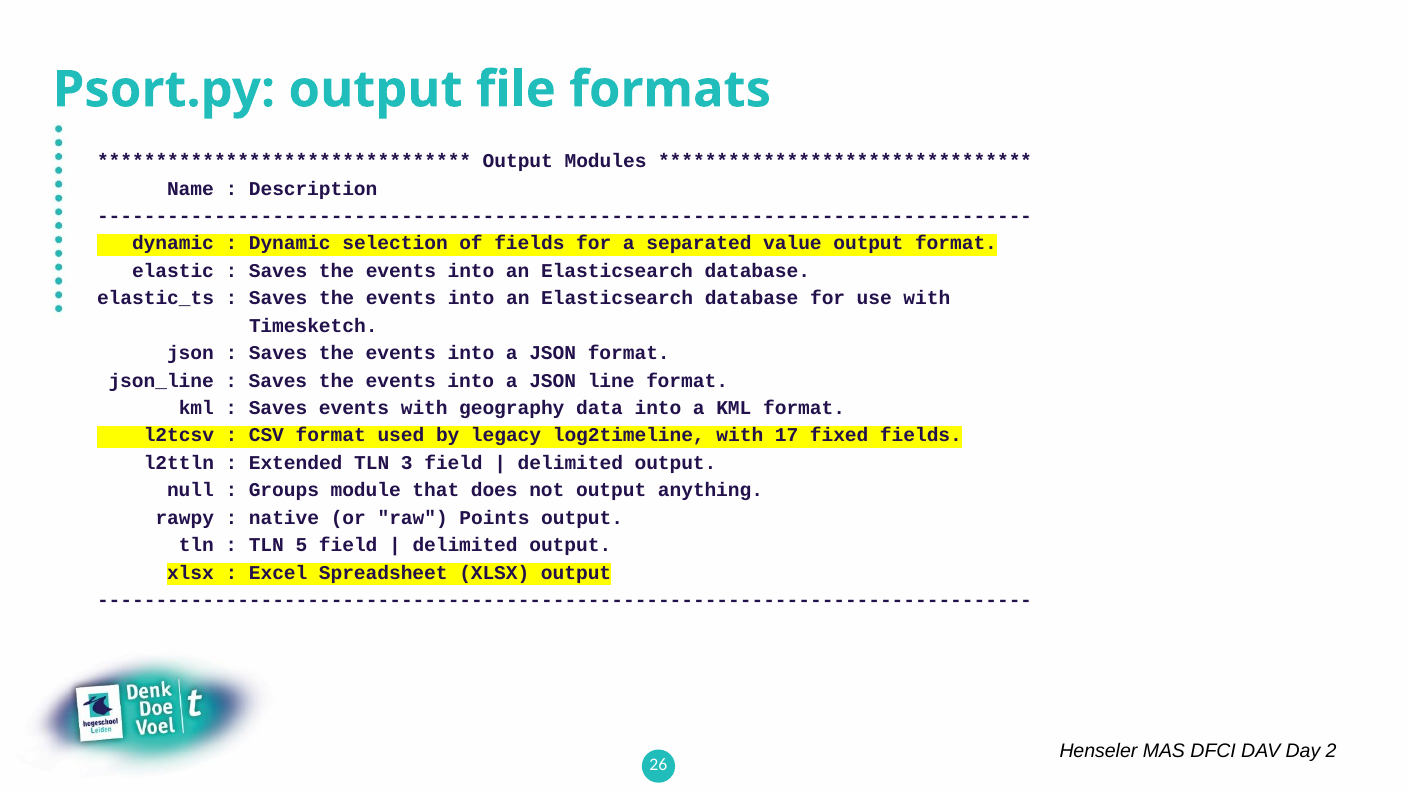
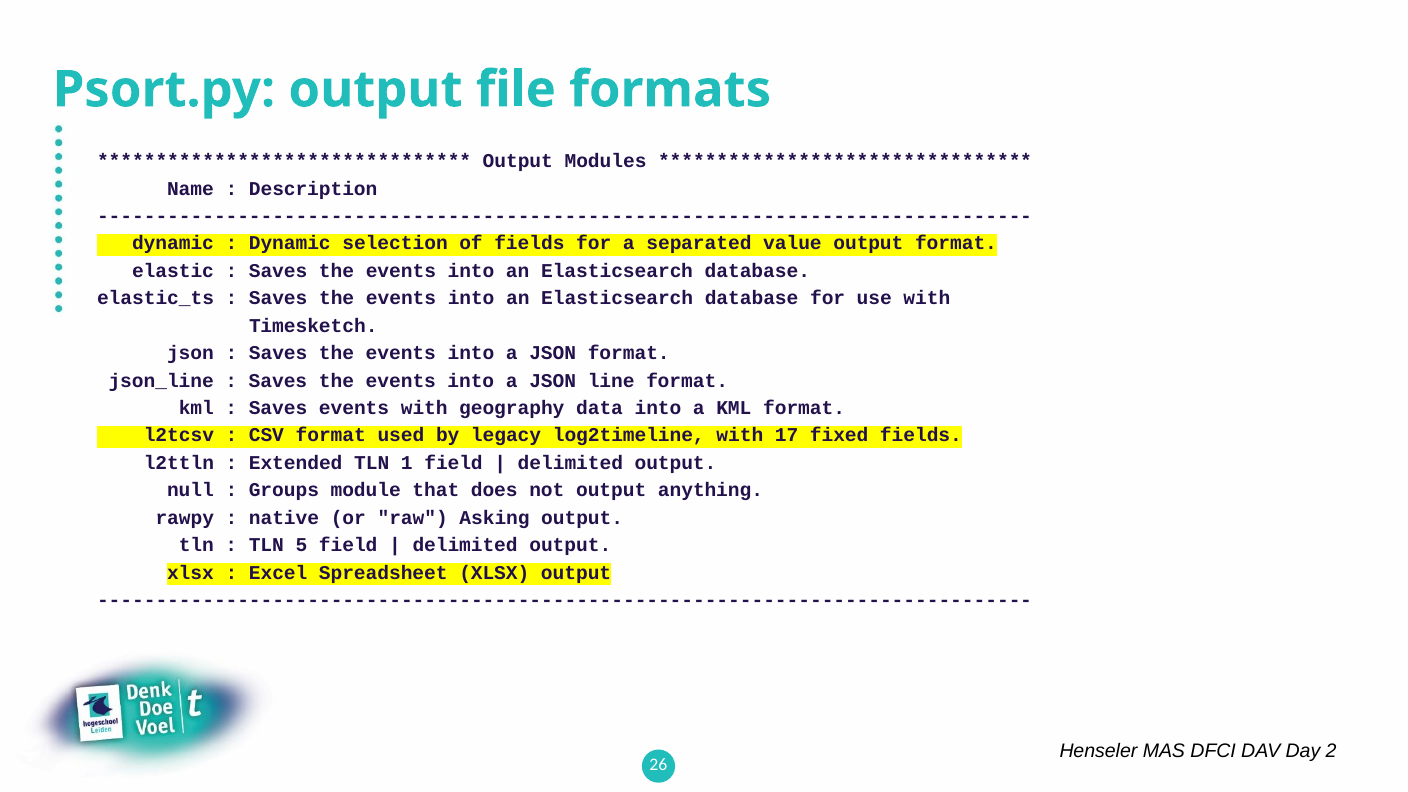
3: 3 -> 1 (407, 463)
Points: Points -> Asking (495, 518)
